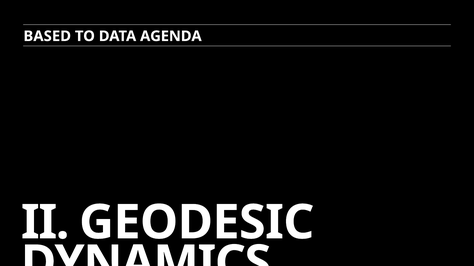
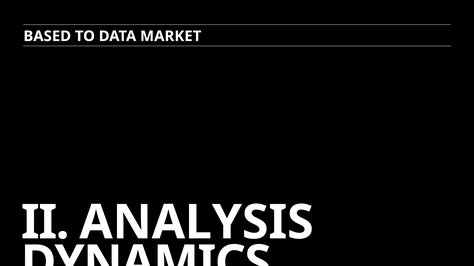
AGENDA: AGENDA -> MARKET (171, 36)
GEODESIC: GEODESIC -> ANALYSIS (196, 223)
